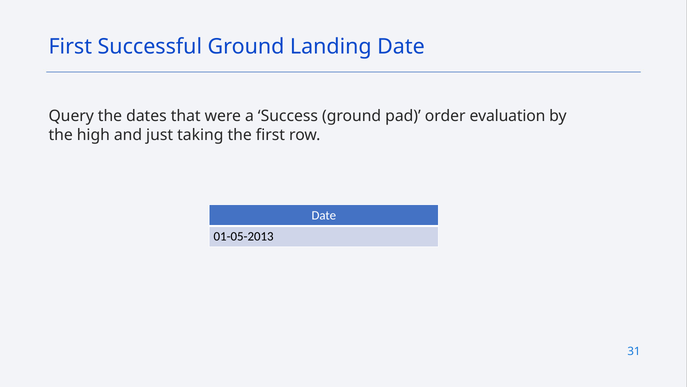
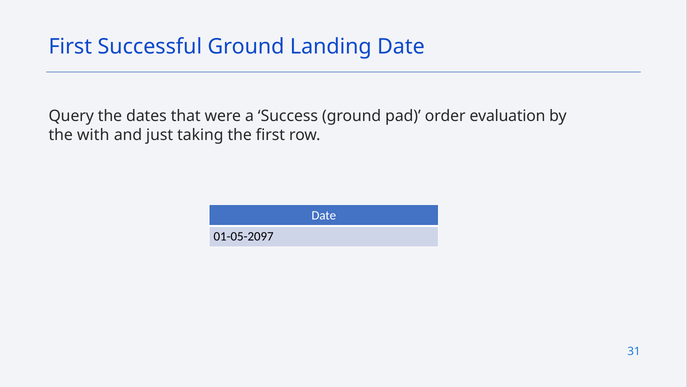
high: high -> with (93, 135)
01-05-2013: 01-05-2013 -> 01-05-2097 (244, 236)
